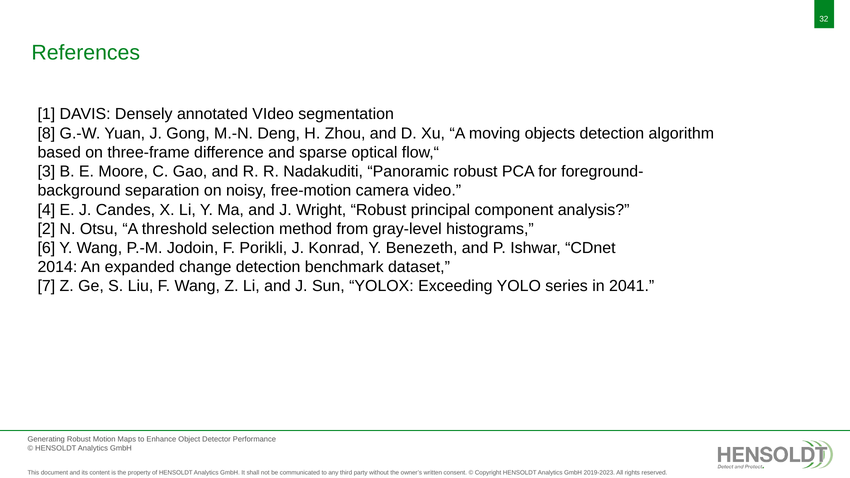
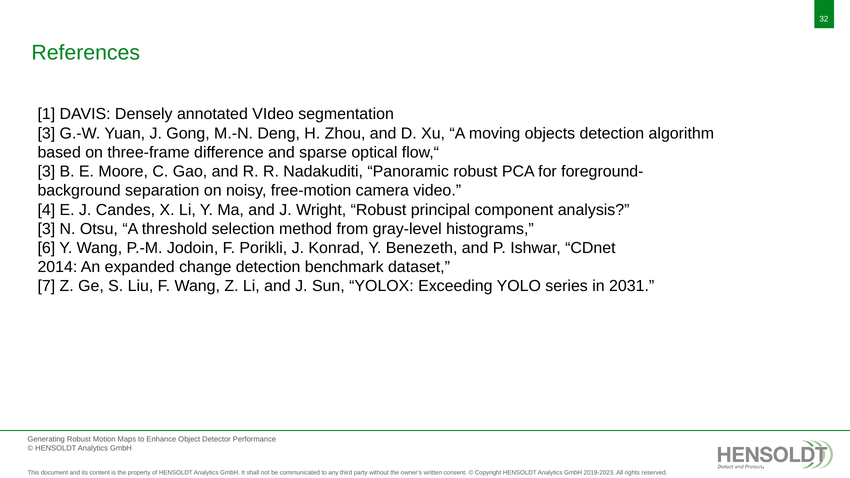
8: 8 -> 3 (46, 133)
2: 2 -> 3 (46, 229)
2041: 2041 -> 2031 (632, 286)
